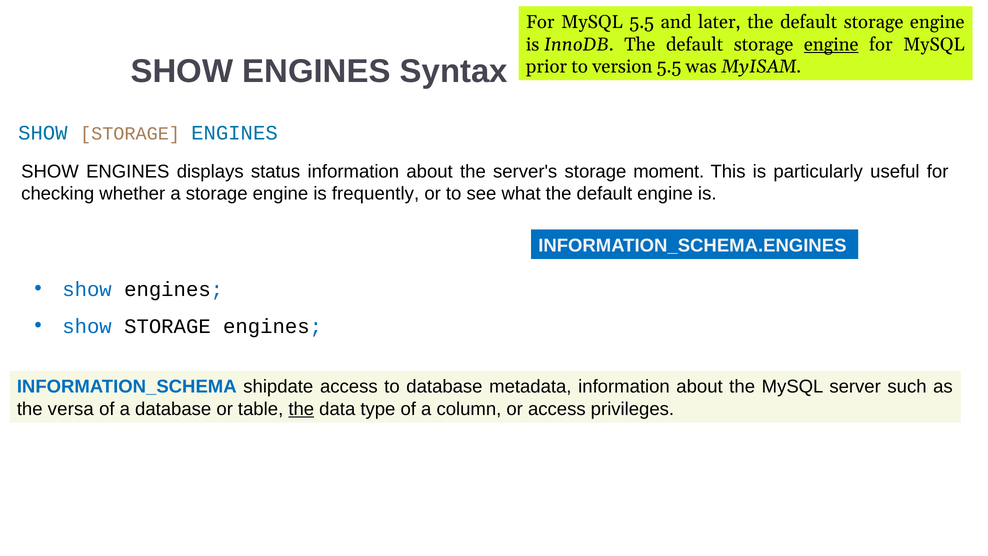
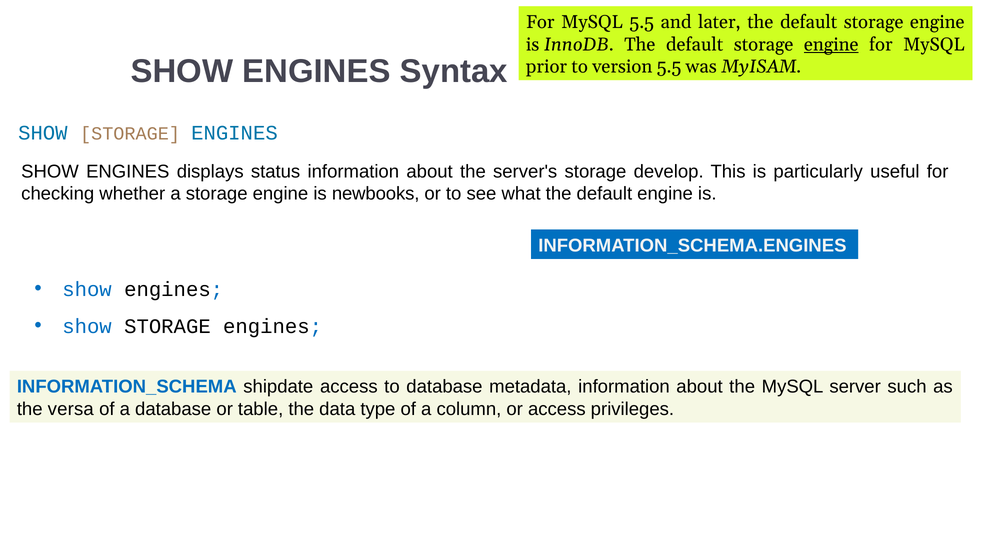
moment: moment -> develop (669, 171)
frequently: frequently -> newbooks (376, 194)
the underline: present -> none (301, 409)
